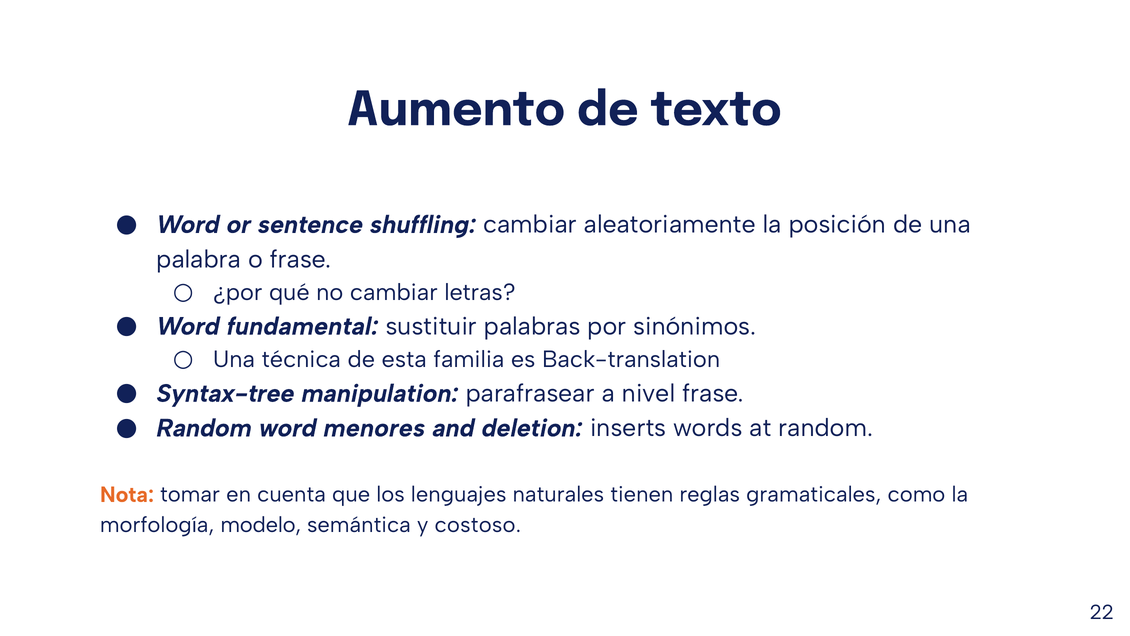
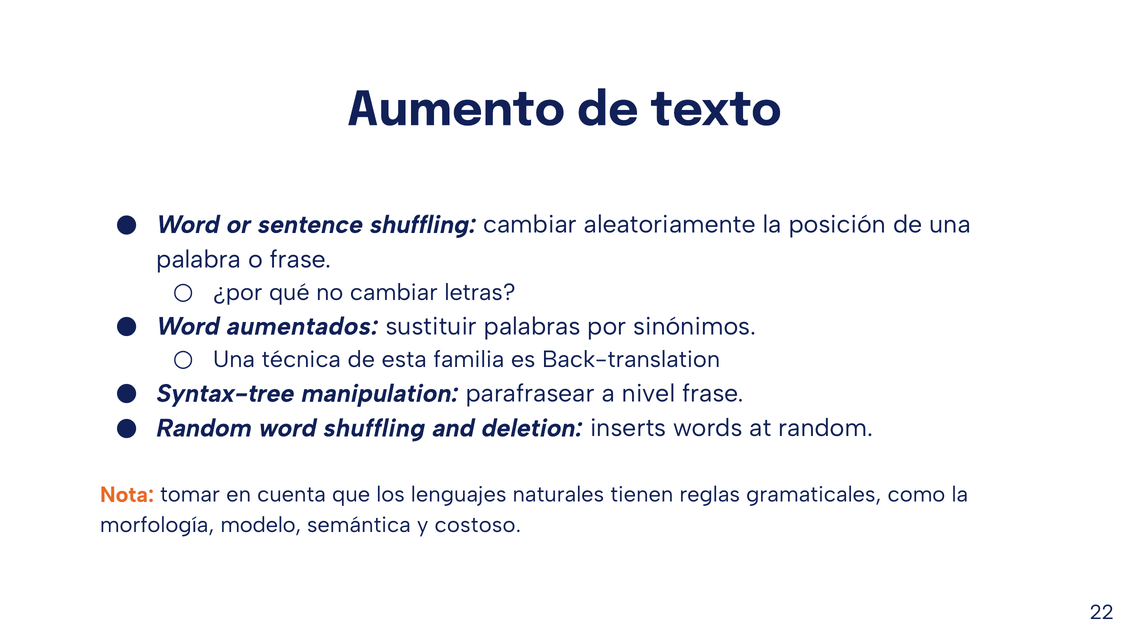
fundamental: fundamental -> aumentados (302, 326)
word menores: menores -> shuffling (374, 428)
